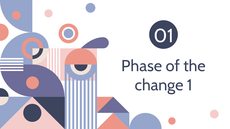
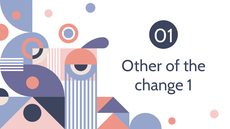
Phase: Phase -> Other (142, 66)
